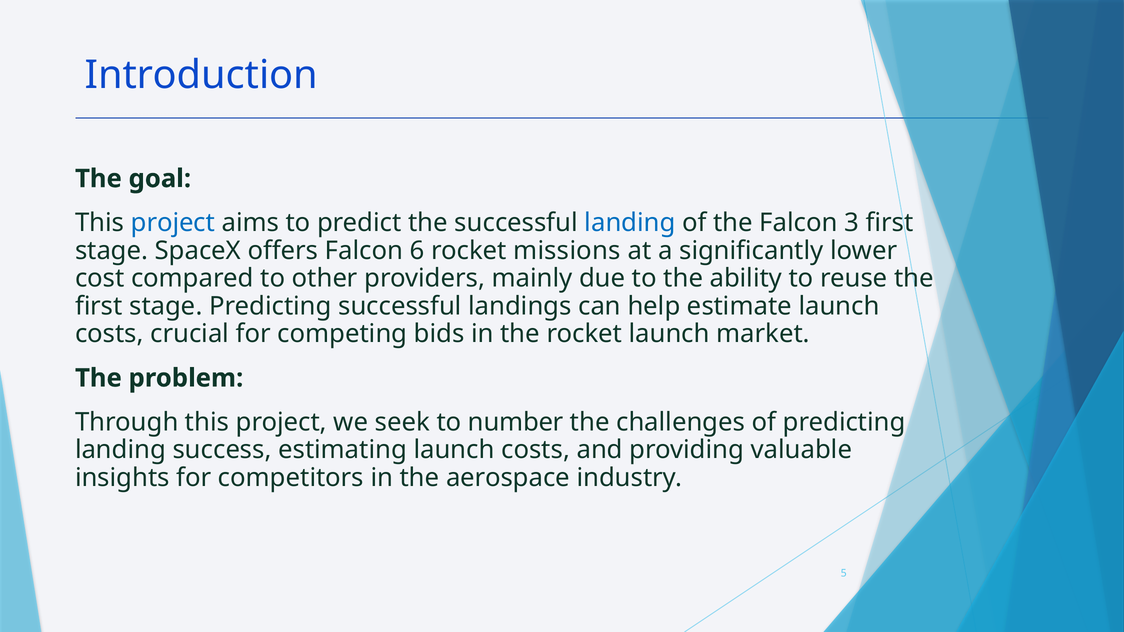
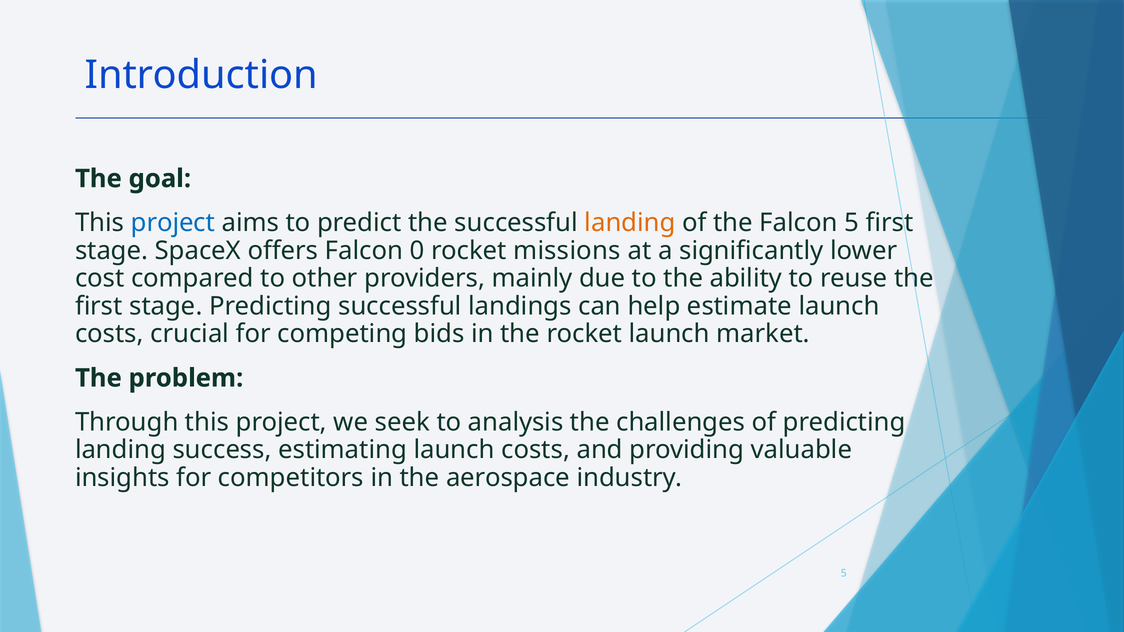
landing colour: blue -> orange (630, 223)
Falcon 3: 3 -> 5 (852, 223)
6: 6 -> 0 (417, 251)
number: number -> analysis (516, 422)
